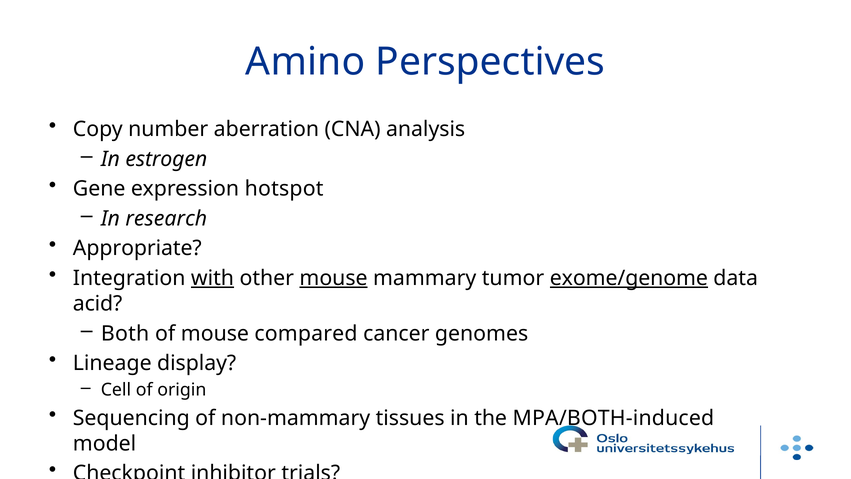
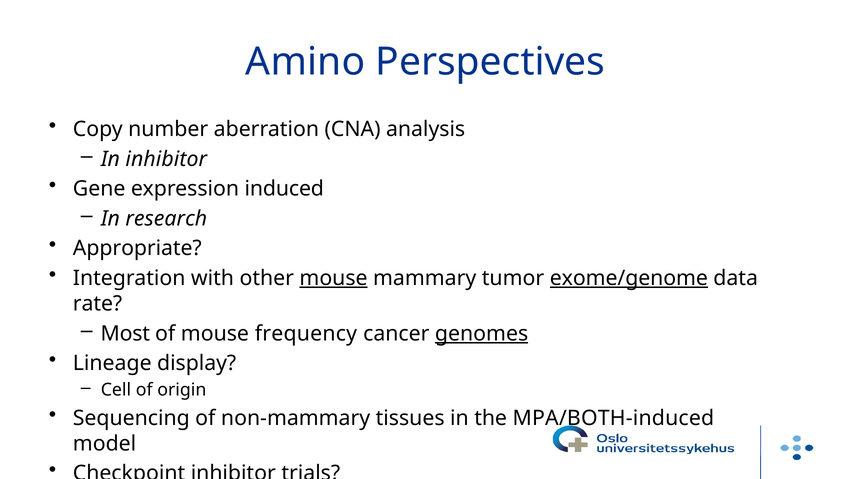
In estrogen: estrogen -> inhibitor (166, 159)
hotspot: hotspot -> induced (284, 189)
with underline: present -> none (212, 278)
acid: acid -> rate (98, 304)
Both: Both -> Most (125, 333)
compared: compared -> frequency (306, 333)
genomes underline: none -> present (482, 333)
